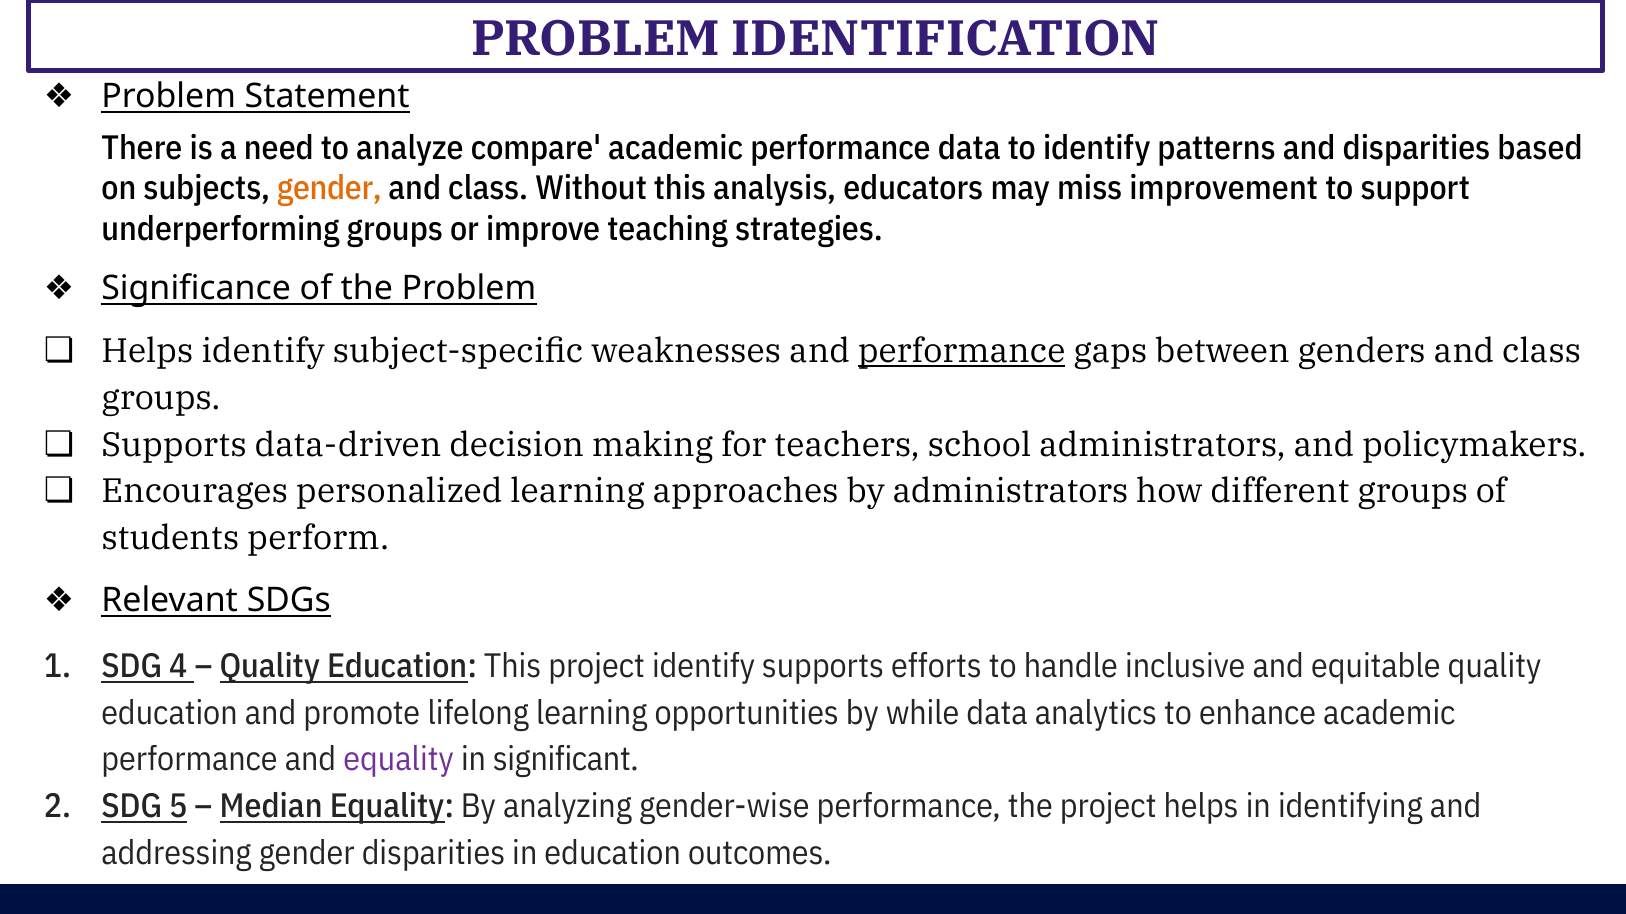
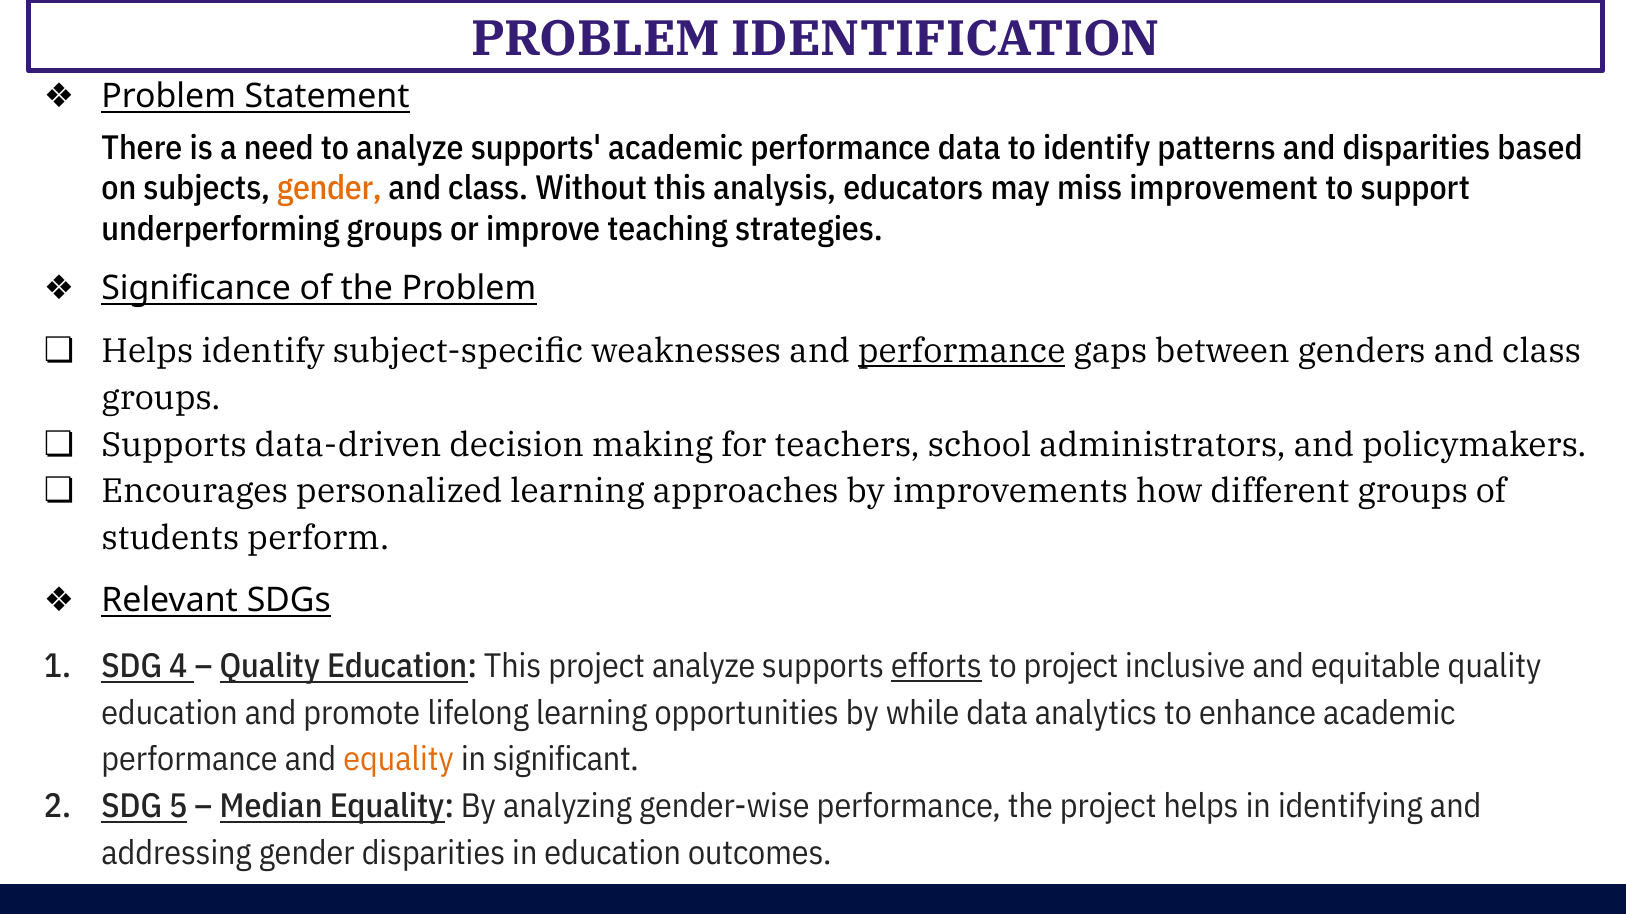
to analyze compare: compare -> supports (536, 148)
by administrators: administrators -> improvements (1010, 492)
project identify: identify -> analyze (704, 667)
efforts underline: none -> present (937, 667)
to handle: handle -> project (1071, 667)
equality colour: purple -> orange (399, 760)
